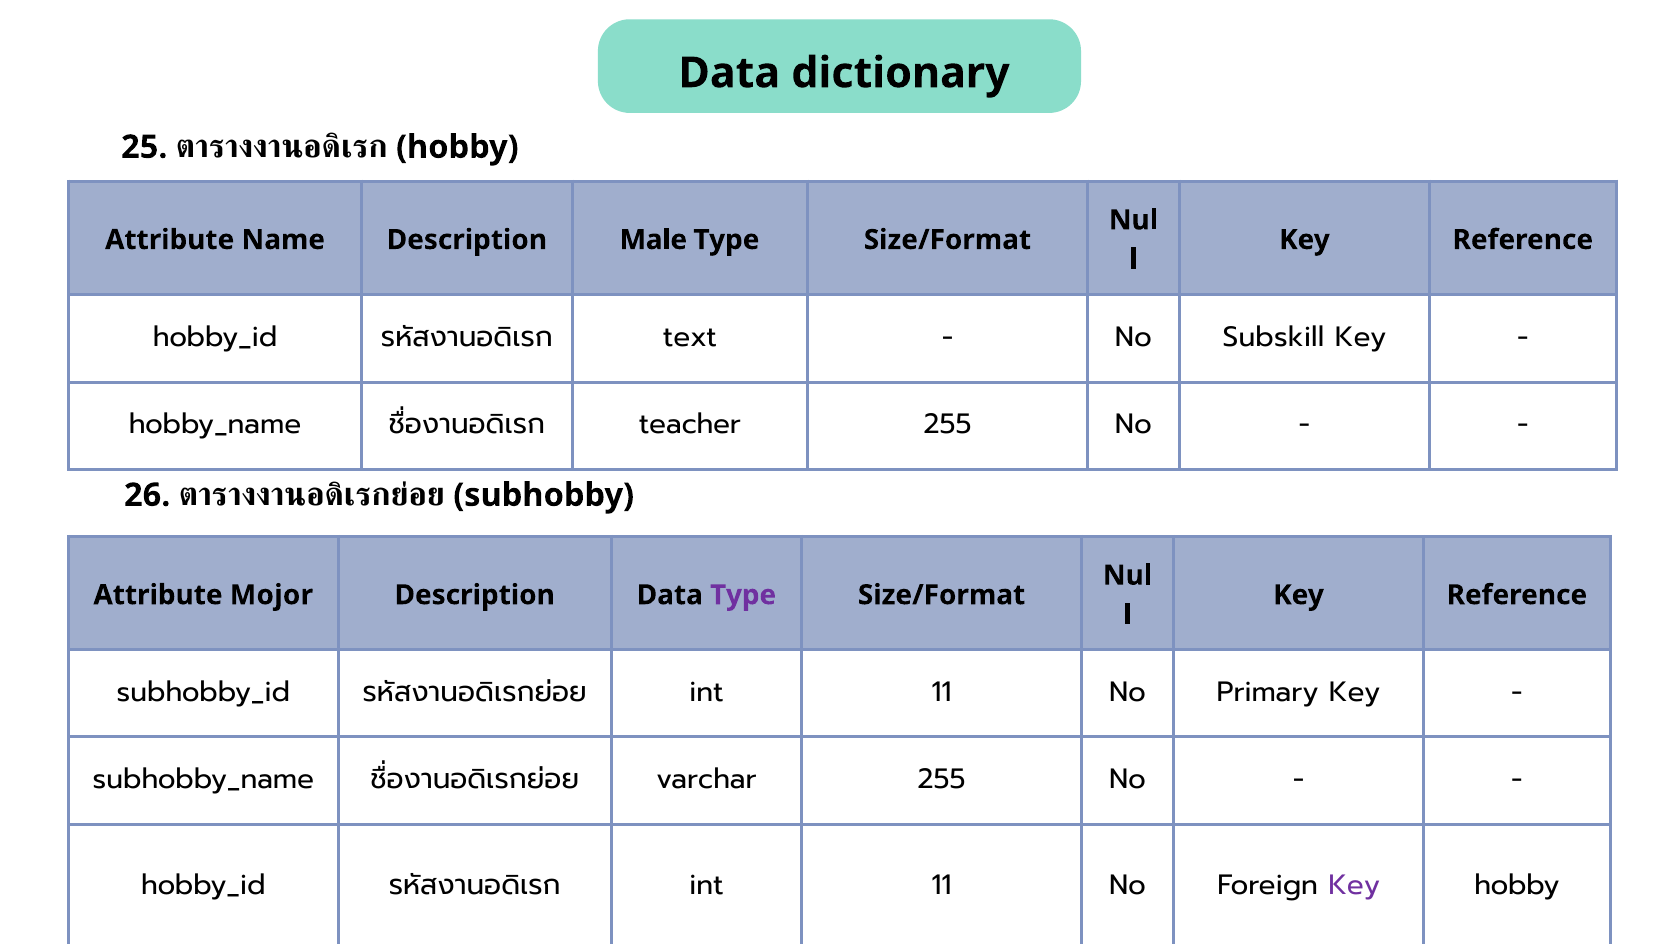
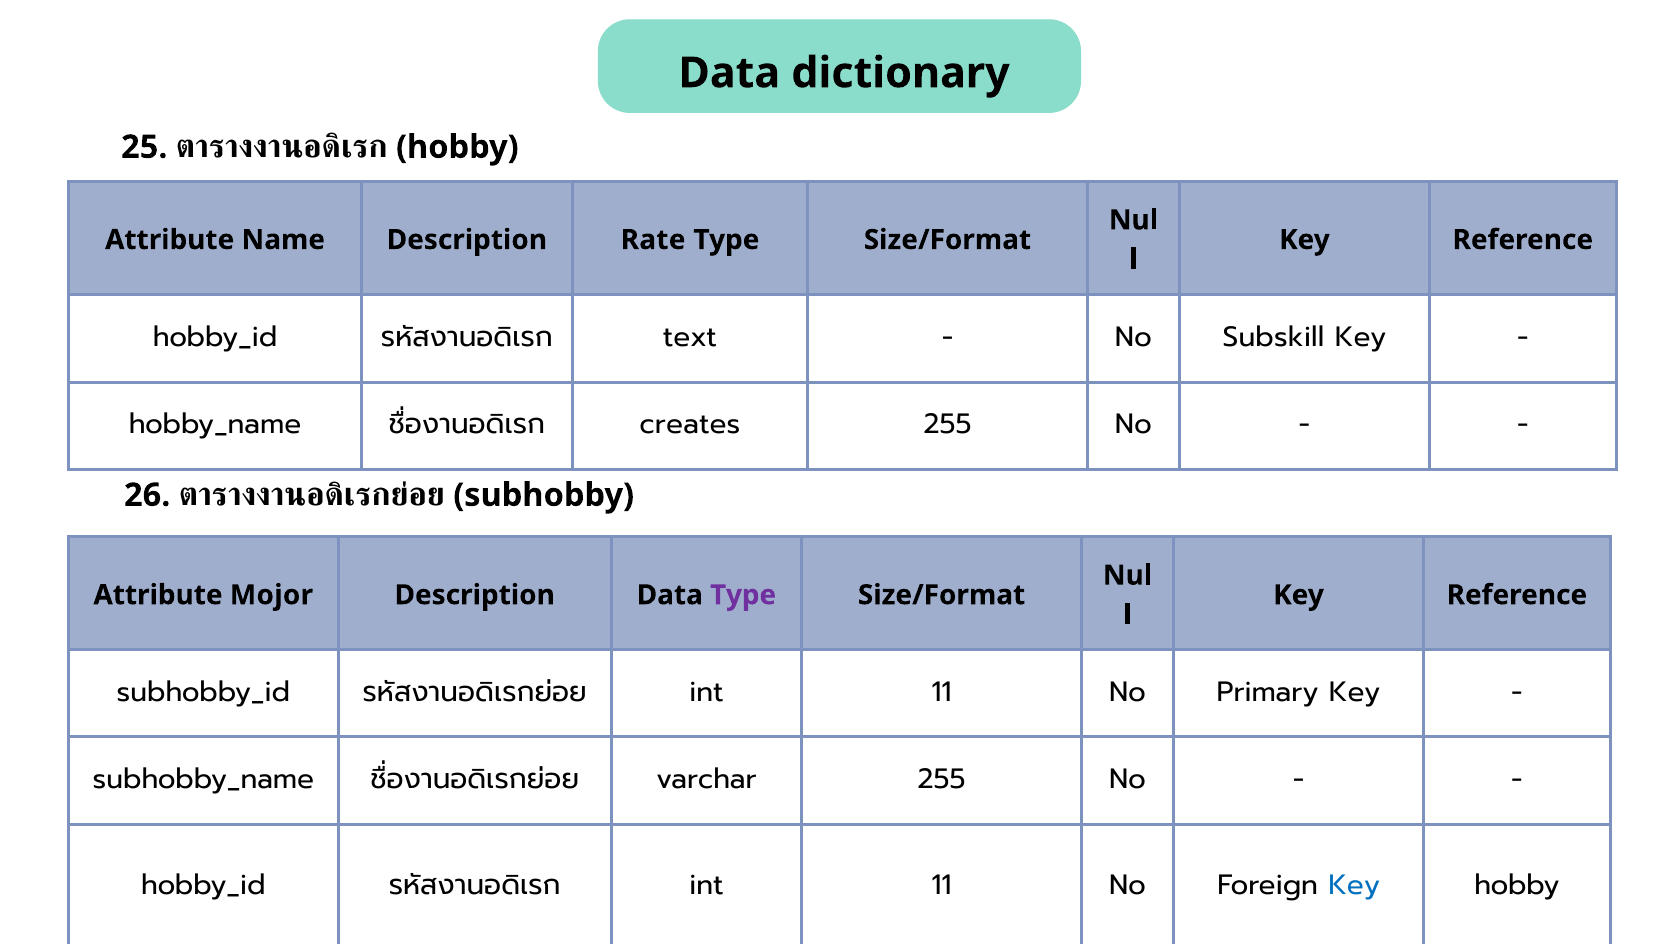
Male: Male -> Rate (653, 240)
teacher: teacher -> creates (690, 425)
Key colour: purple -> blue (1354, 886)
